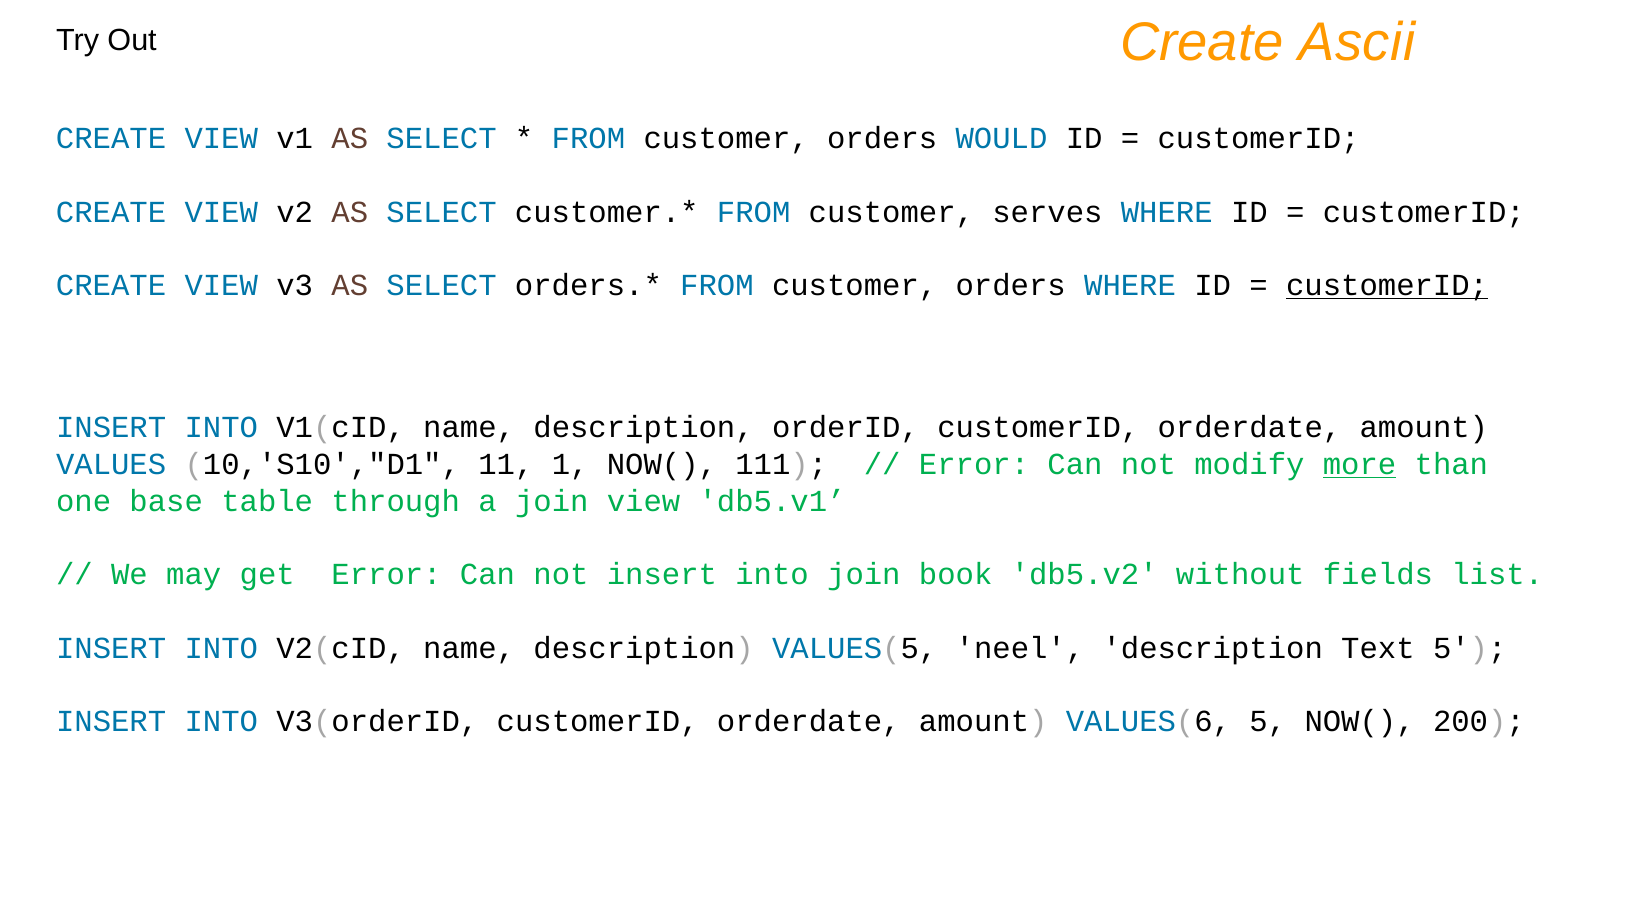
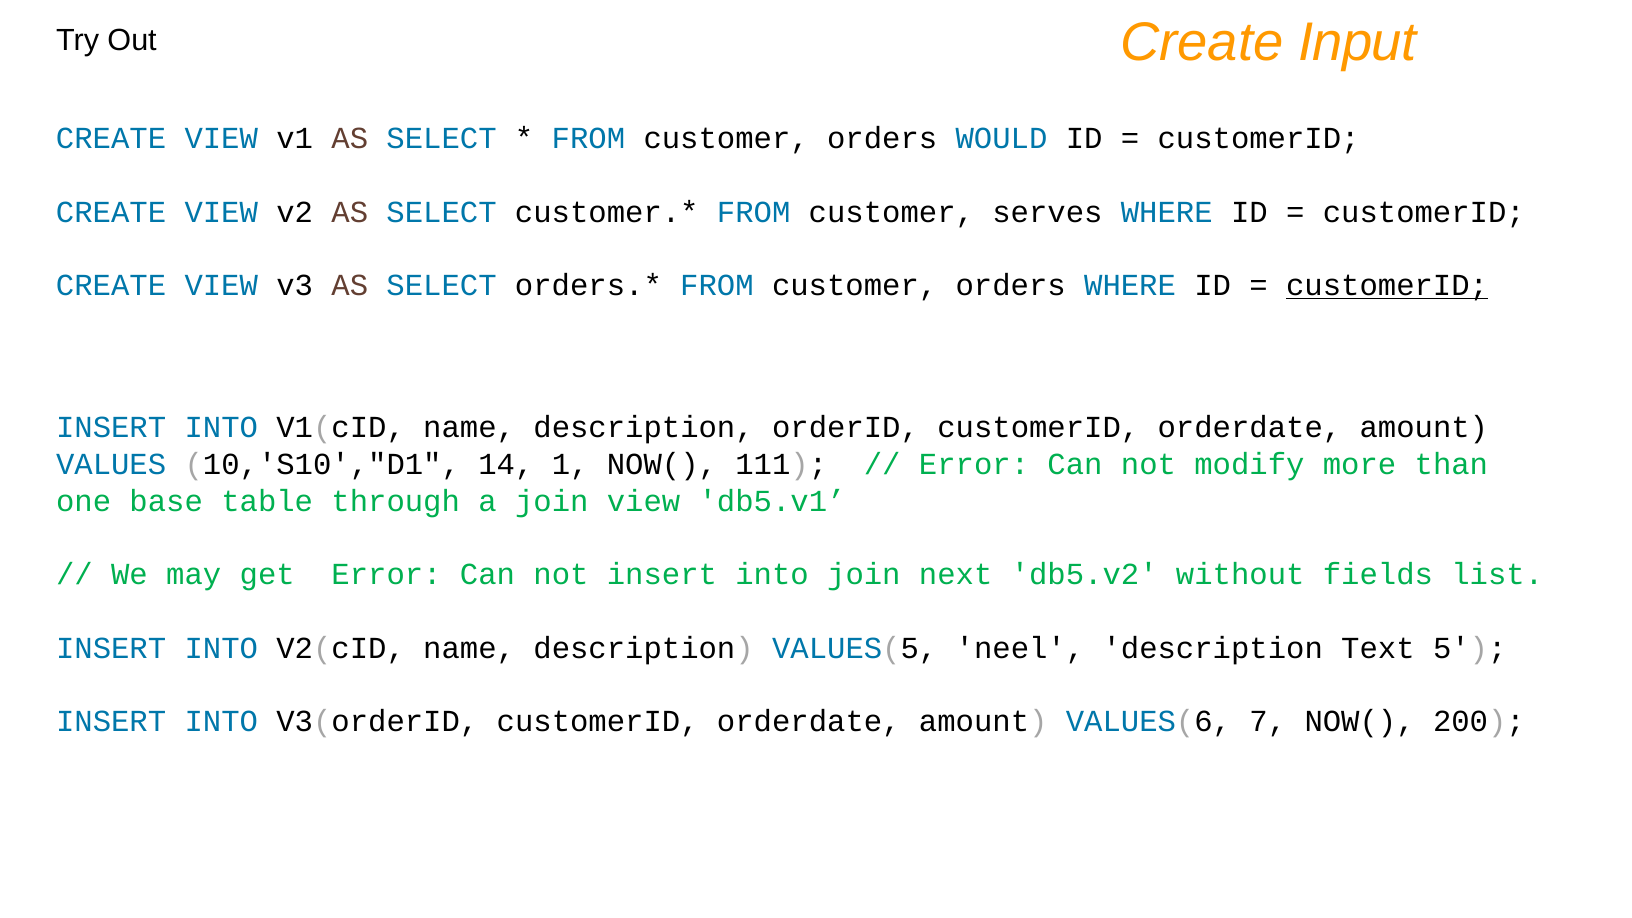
Ascii: Ascii -> Input (1357, 42)
11: 11 -> 14 (506, 464)
more underline: present -> none (1360, 464)
book: book -> next (956, 575)
VALUES(6 5: 5 -> 7 (1268, 721)
